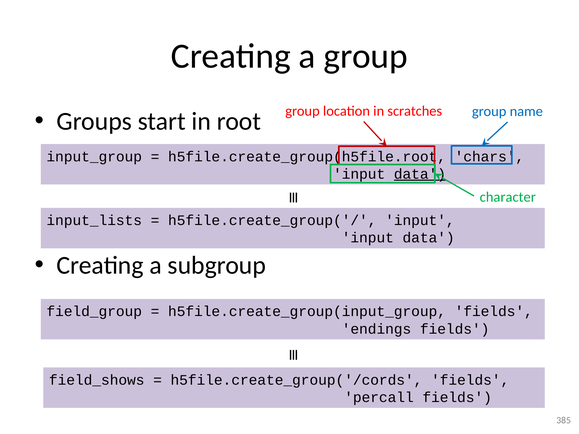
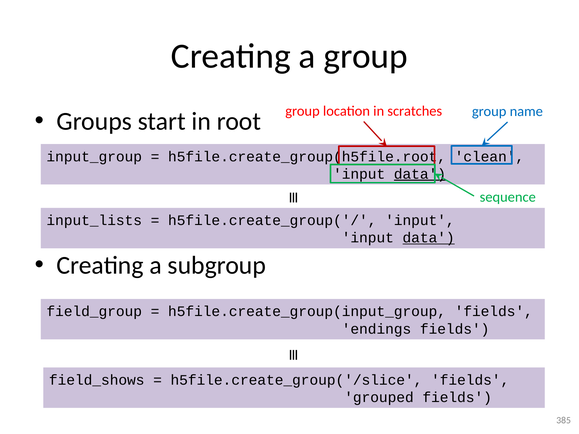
chars: chars -> clean (489, 157)
character: character -> sequence (508, 197)
data underline: none -> present (429, 238)
h5file.create_group('/cords: h5file.create_group('/cords -> h5file.create_group('/slice (296, 380)
percall: percall -> grouped (379, 398)
